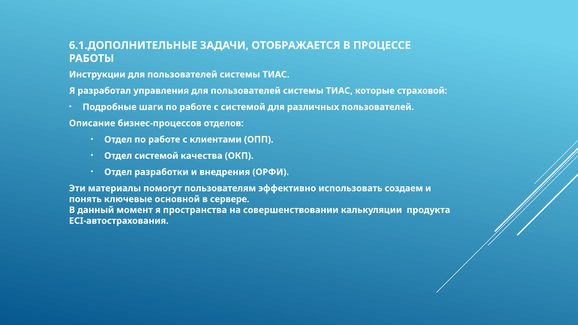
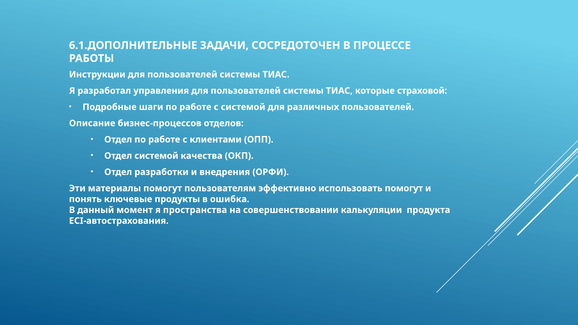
ОТОБРАЖАЕТСЯ: ОТОБРАЖАЕТСЯ -> СОСРЕДОТОЧЕН (296, 45)
использовать создаем: создаем -> помогут (404, 188)
основной: основной -> продукты (177, 199)
сервере: сервере -> ошибка (230, 199)
